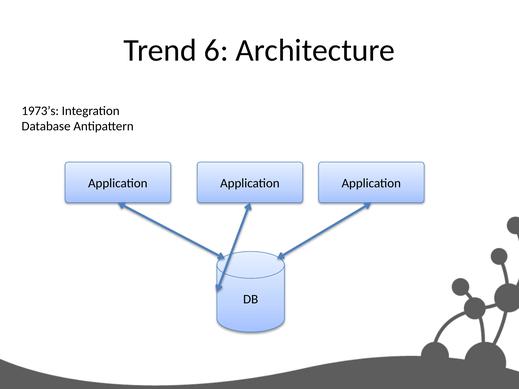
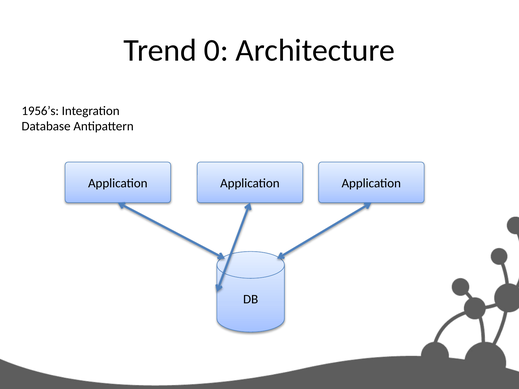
6: 6 -> 0 (216, 50)
1973’s: 1973’s -> 1956’s (40, 111)
